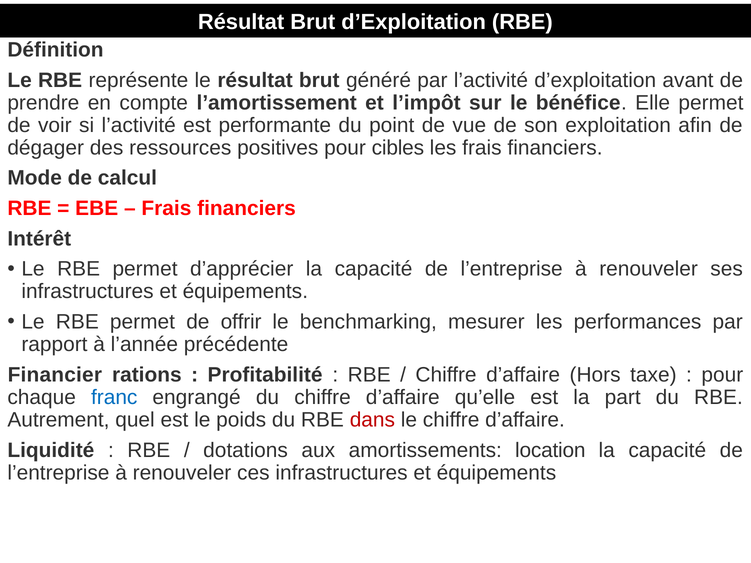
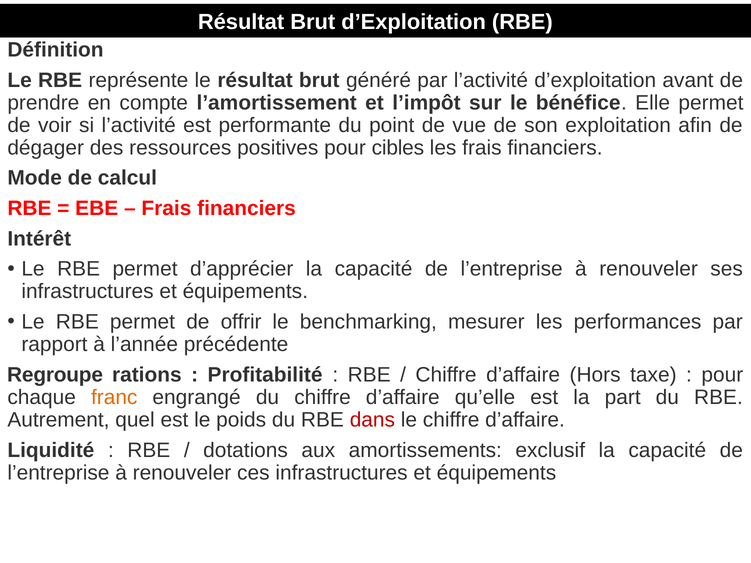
Financier: Financier -> Regroupe (55, 375)
franc colour: blue -> orange (114, 398)
location: location -> exclusif (550, 450)
